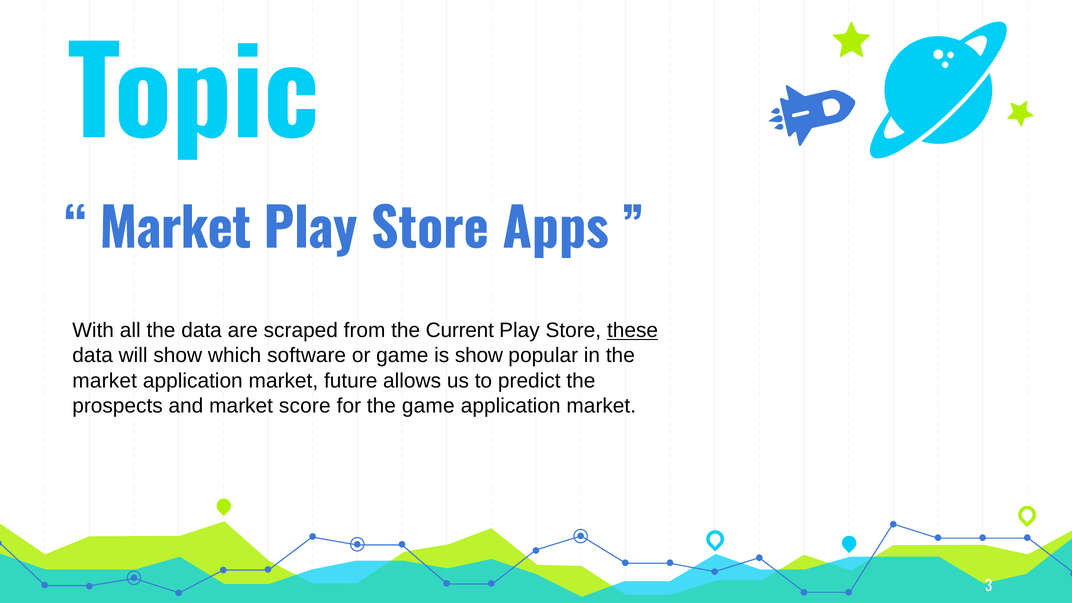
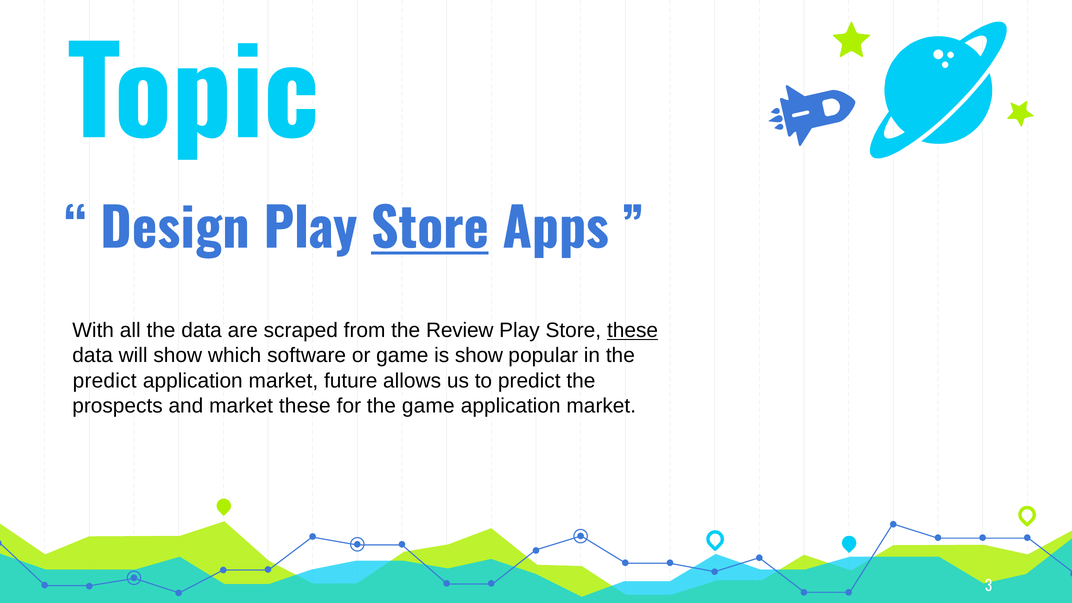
Market: Market -> Design (175, 230)
Store underline: none -> present (430, 230)
Current: Current -> Review (460, 331)
market: market -> predict (105, 381)
market score: score -> these (305, 406)
